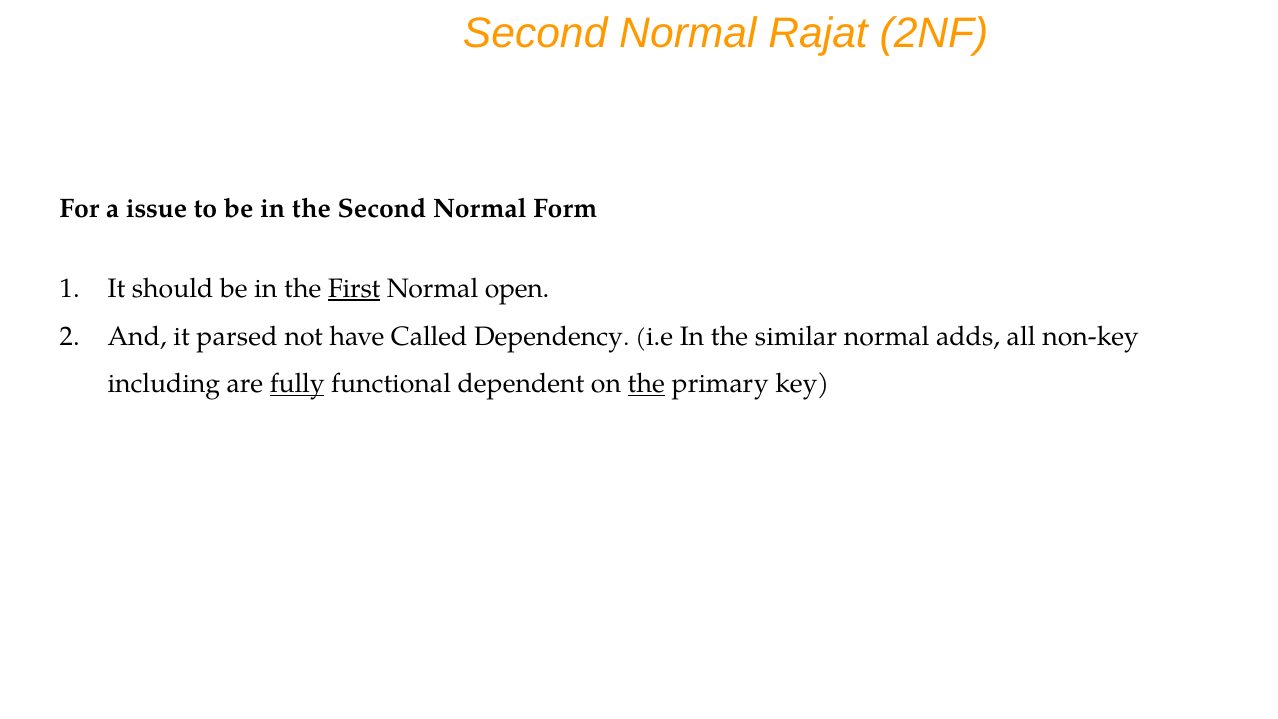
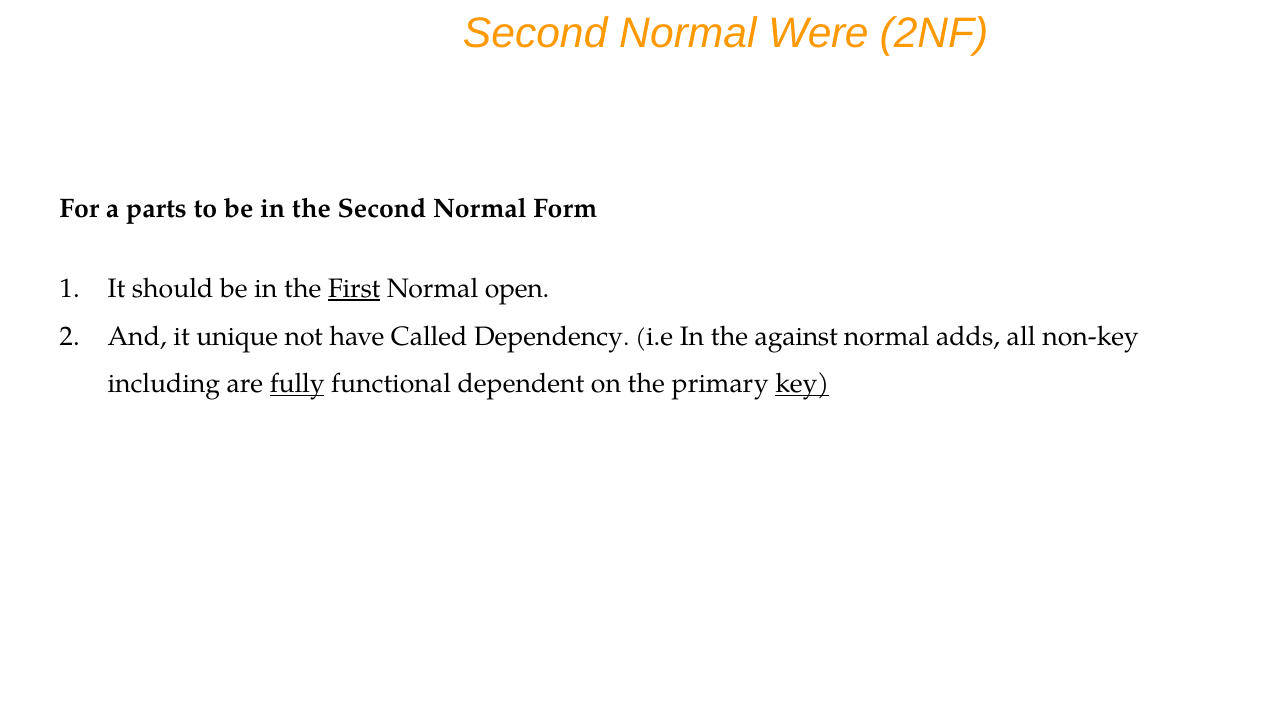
Rajat: Rajat -> Were (818, 33)
issue: issue -> parts (156, 208)
parsed: parsed -> unique (237, 336)
similar: similar -> against (796, 336)
the underline: present -> none (646, 384)
key underline: none -> present (802, 384)
